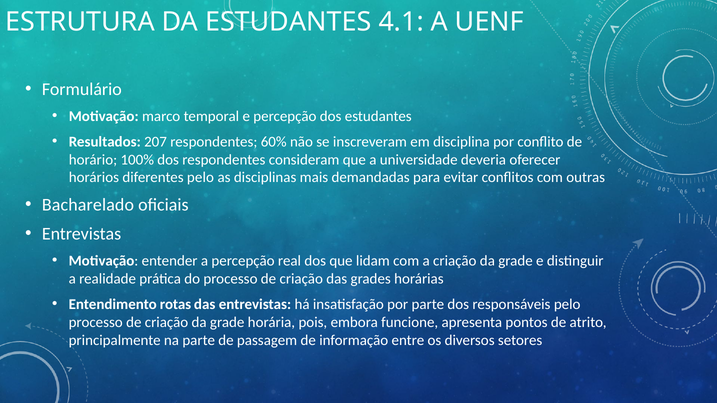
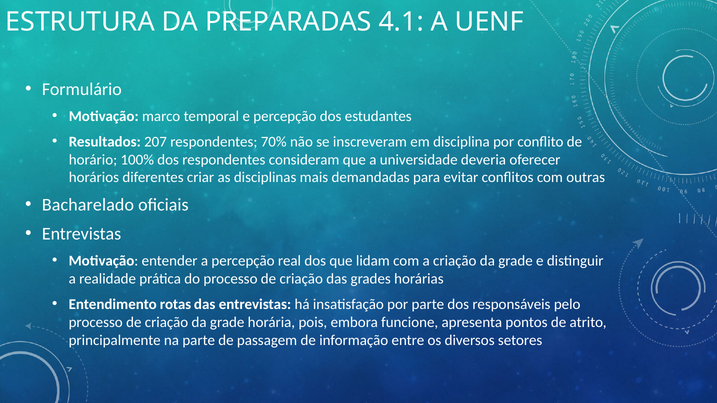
DA ESTUDANTES: ESTUDANTES -> PREPARADAS (288, 22)
60%: 60% -> 70% (274, 142)
diferentes pelo: pelo -> criar (201, 178)
